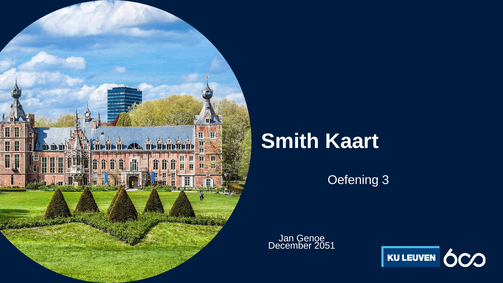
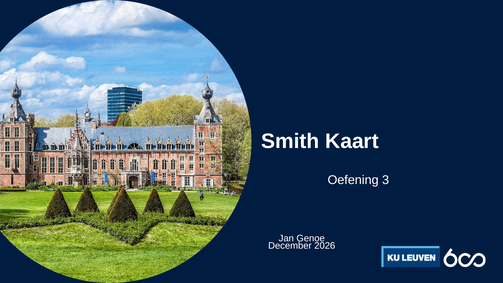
2051: 2051 -> 2026 (325, 246)
